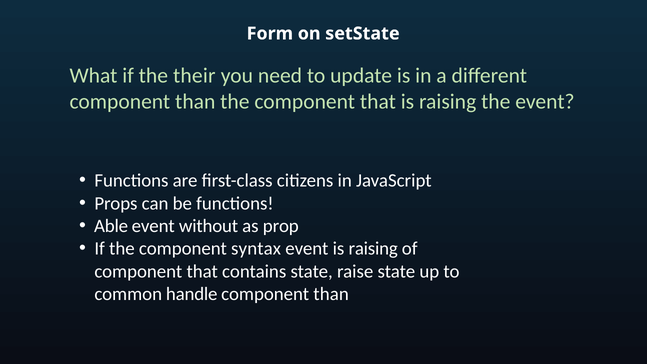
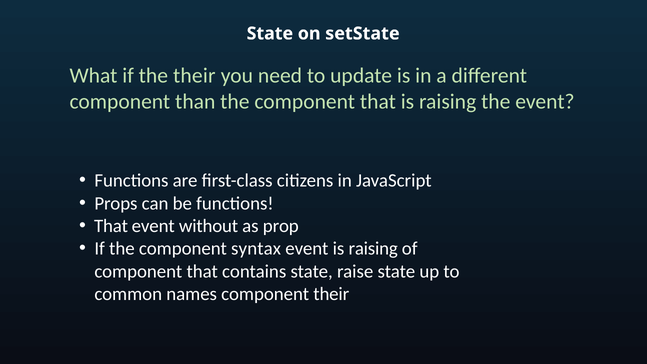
Form: Form -> State (270, 34)
Able: Able -> That (111, 226)
handle: handle -> names (192, 294)
than: than -> their (331, 294)
